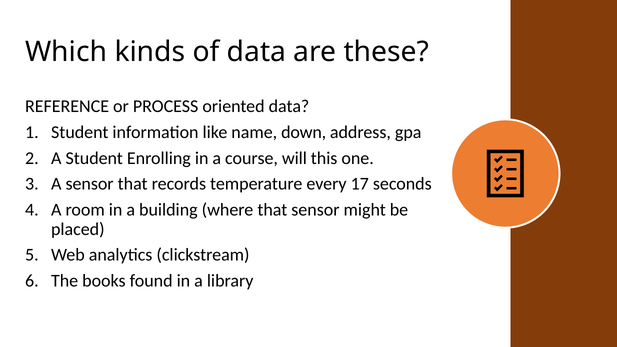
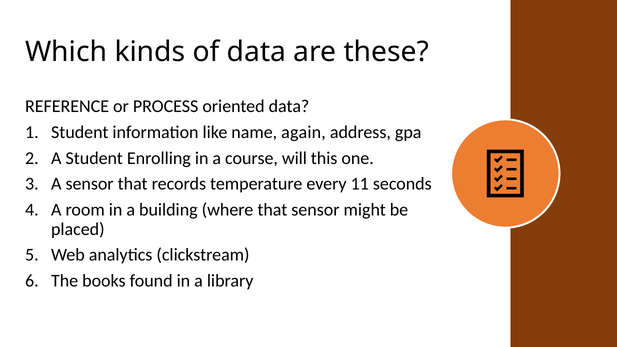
down: down -> again (303, 132)
17: 17 -> 11 (360, 184)
